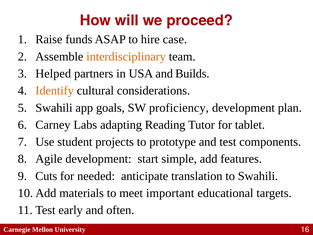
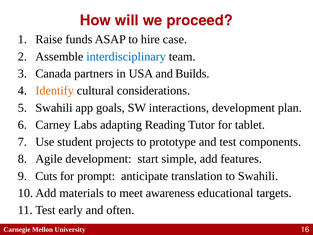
interdisciplinary colour: orange -> blue (126, 56)
Helped: Helped -> Canada (53, 74)
proficiency: proficiency -> interactions (179, 108)
needed: needed -> prompt (96, 176)
important: important -> awareness (170, 193)
